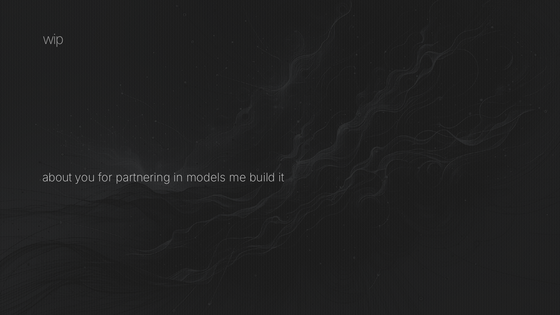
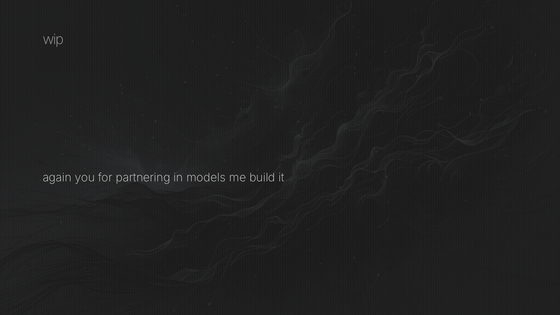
about: about -> again (57, 177)
